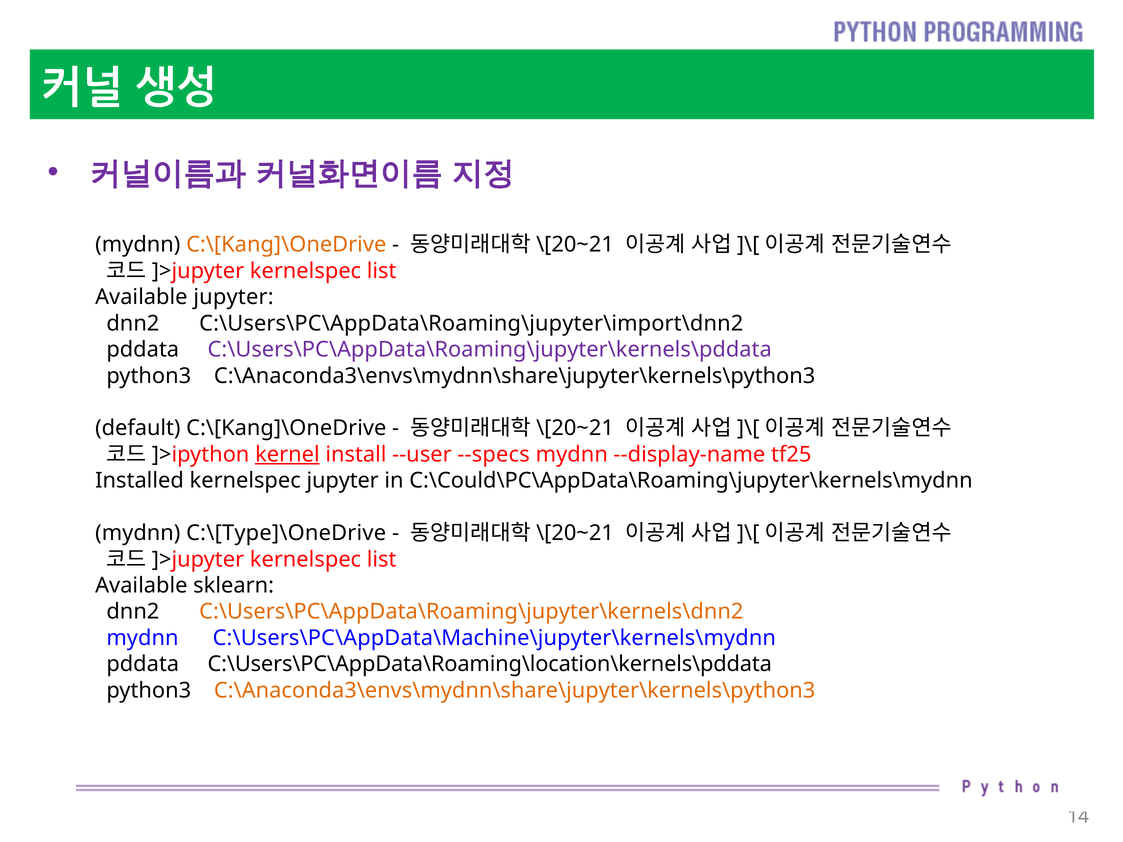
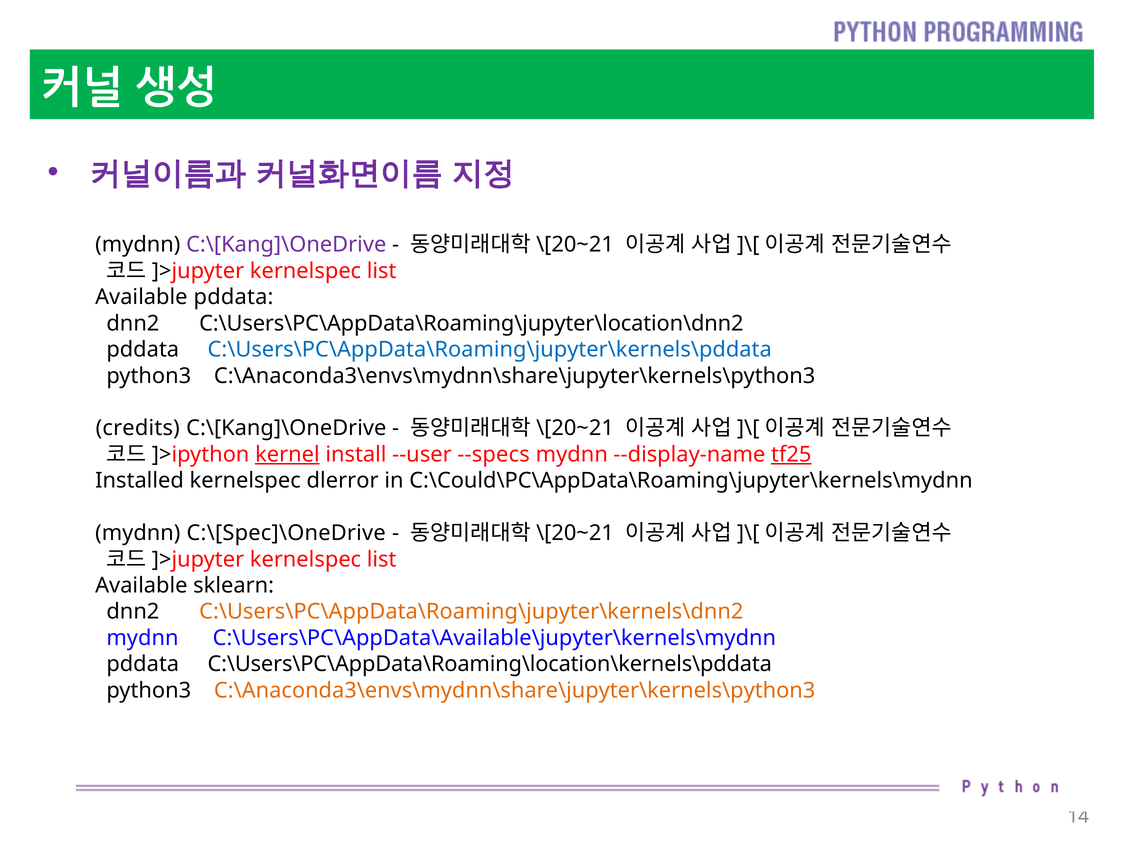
C:\[Kang]\OneDrive colour: orange -> purple (286, 245)
Available jupyter: jupyter -> pddata (234, 297)
C:\Users\PC\AppData\Roaming\jupyter\import\dnn2: C:\Users\PC\AppData\Roaming\jupyter\import\dnn2 -> C:\Users\PC\AppData\Roaming\jupyter\location\dnn2 (471, 324)
C:\Users\PC\AppData\Roaming\jupyter\kernels\pddata colour: purple -> blue (490, 350)
default: default -> credits (138, 428)
tf25 underline: none -> present (791, 455)
kernelspec jupyter: jupyter -> dlerror (343, 481)
C:\[Type]\OneDrive: C:\[Type]\OneDrive -> C:\[Spec]\OneDrive (286, 533)
C:\Users\PC\AppData\Machine\jupyter\kernels\mydnn: C:\Users\PC\AppData\Machine\jupyter\kernels\mydnn -> C:\Users\PC\AppData\Available\jupyter\kernels\mydnn (494, 638)
